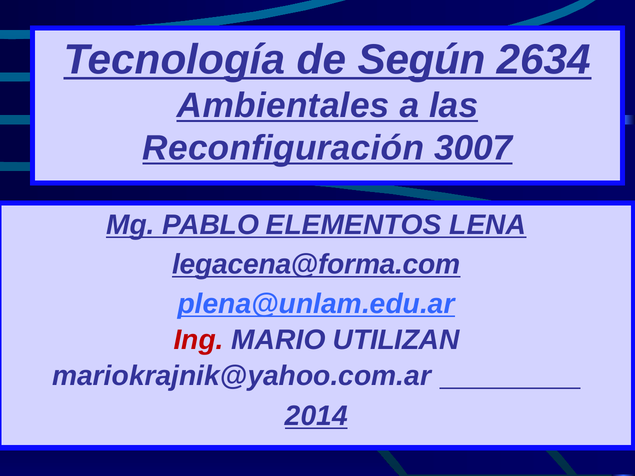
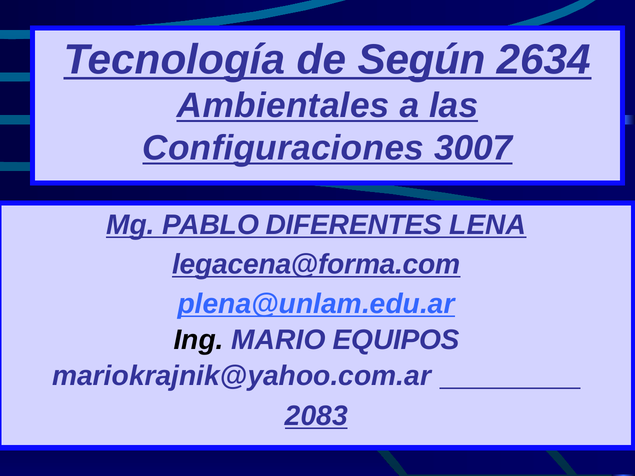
Reconfiguración: Reconfiguración -> Configuraciones (283, 148)
ELEMENTOS: ELEMENTOS -> DIFERENTES (354, 225)
Ing colour: red -> black (199, 340)
UTILIZAN: UTILIZAN -> EQUIPOS (396, 340)
2014: 2014 -> 2083 (316, 416)
